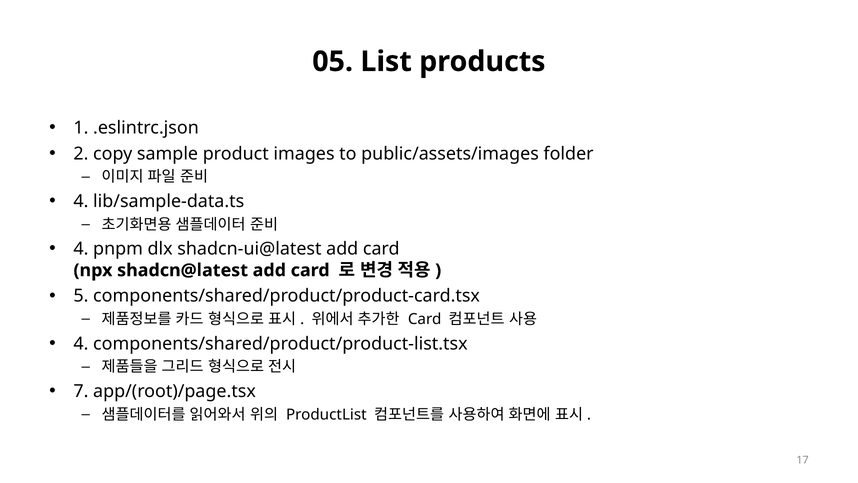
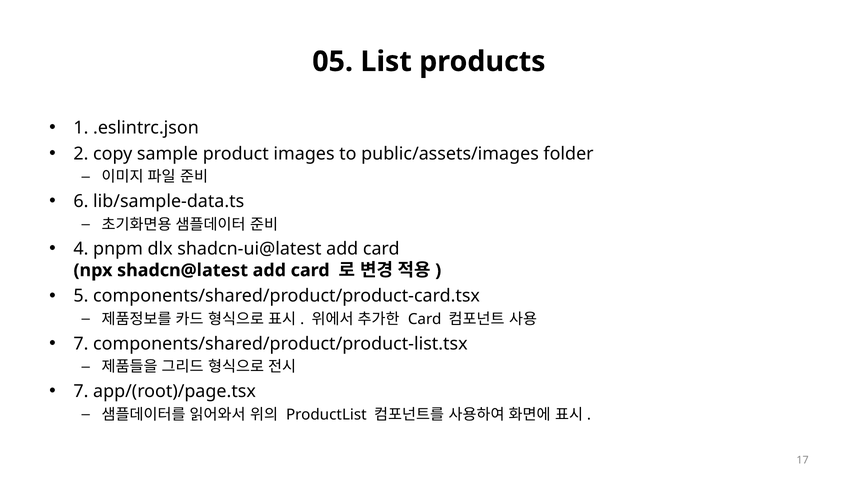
4: 4 -> 6 (81, 201)
4: 4 -> 7 (81, 343)
